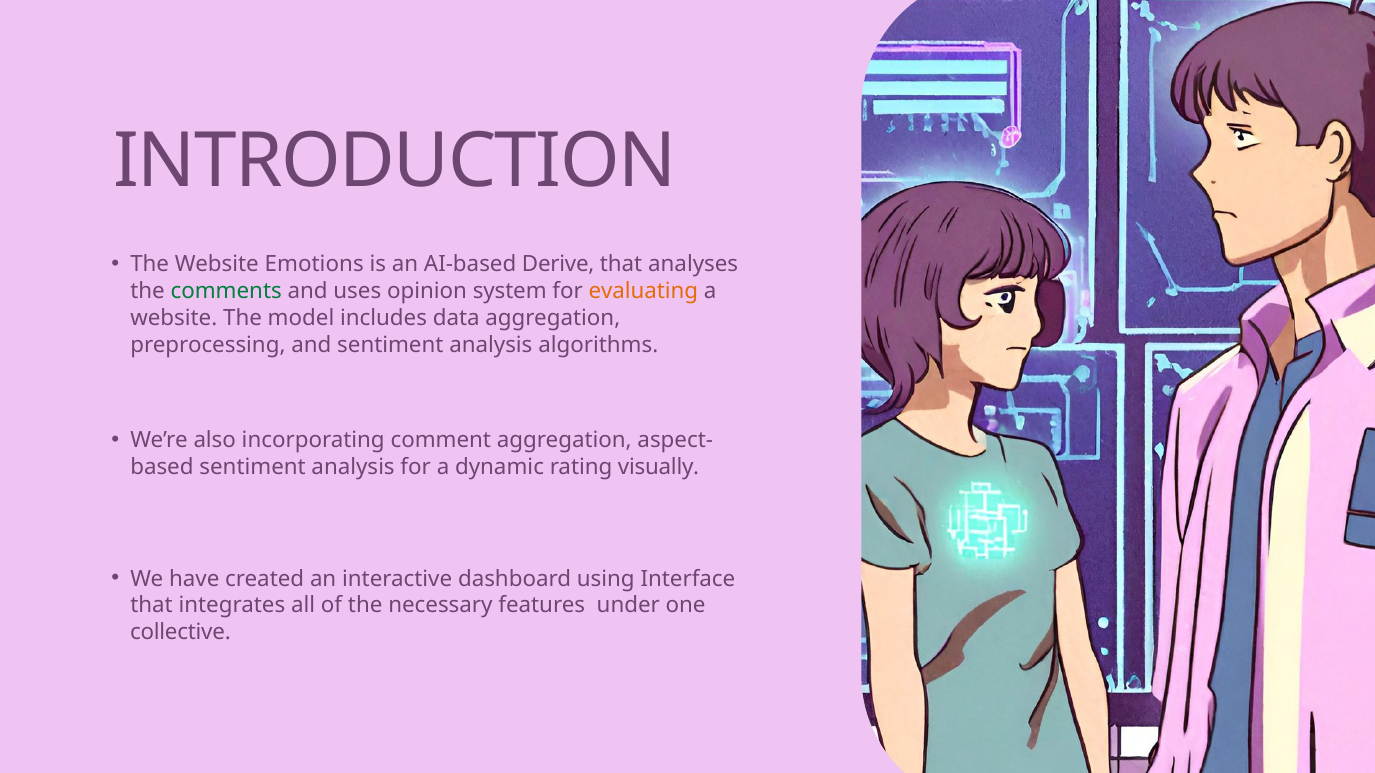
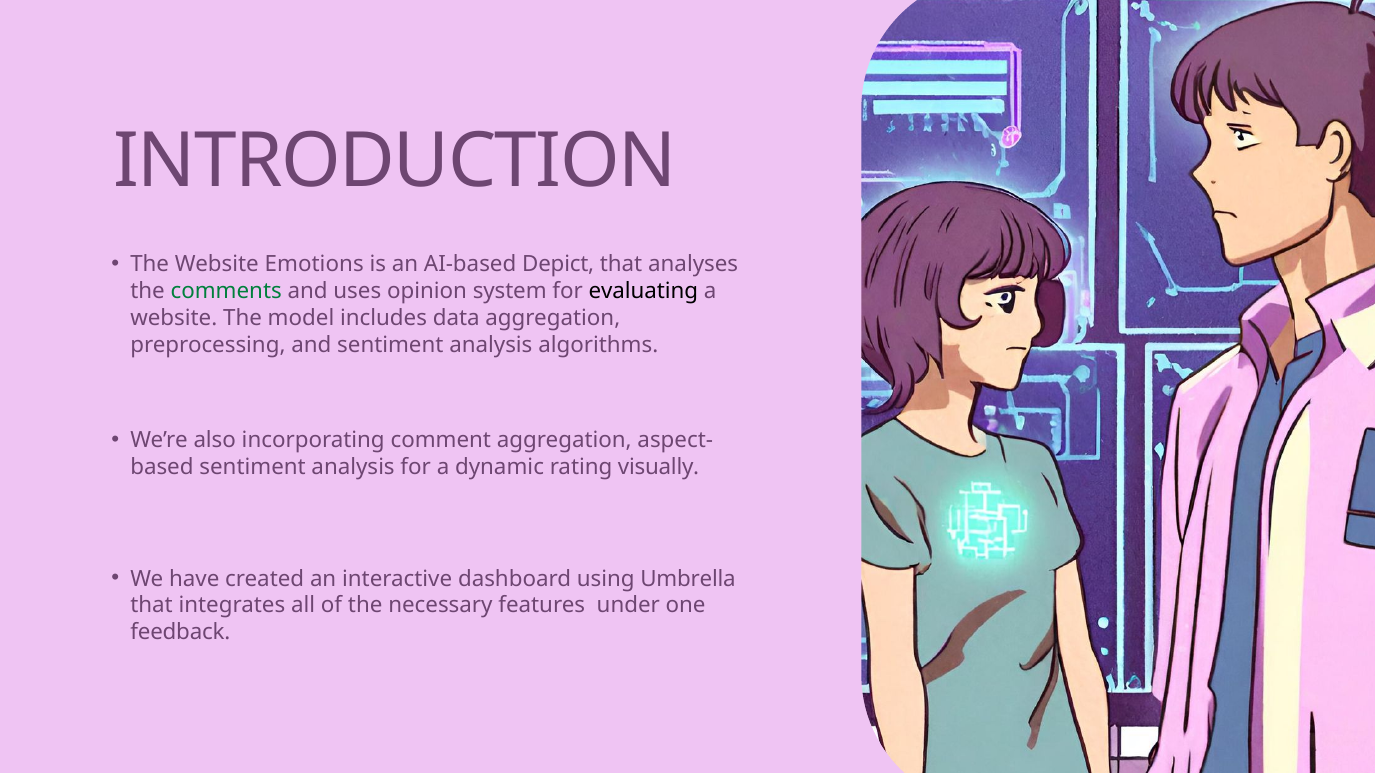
Derive: Derive -> Depict (558, 264)
evaluating colour: orange -> black (643, 291)
Interface: Interface -> Umbrella (688, 579)
collective: collective -> feedback (180, 633)
